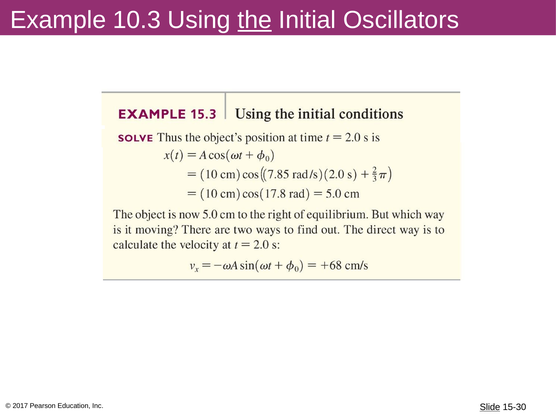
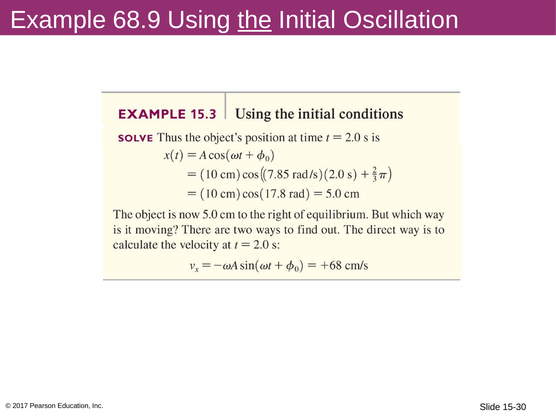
10.3: 10.3 -> 68.9 (137, 20)
Oscillators: Oscillators -> Oscillation (401, 20)
Slide underline: present -> none (490, 407)
